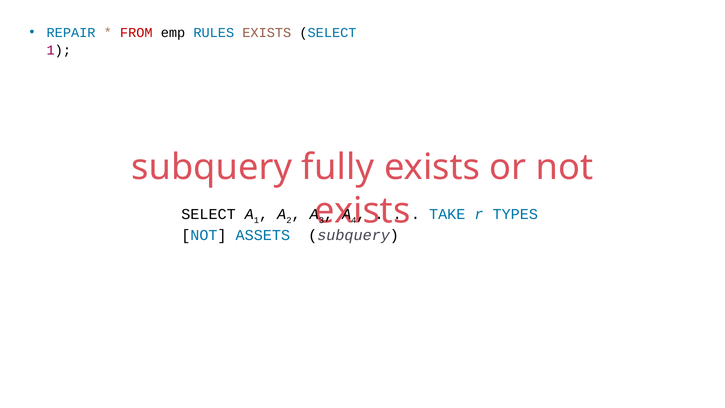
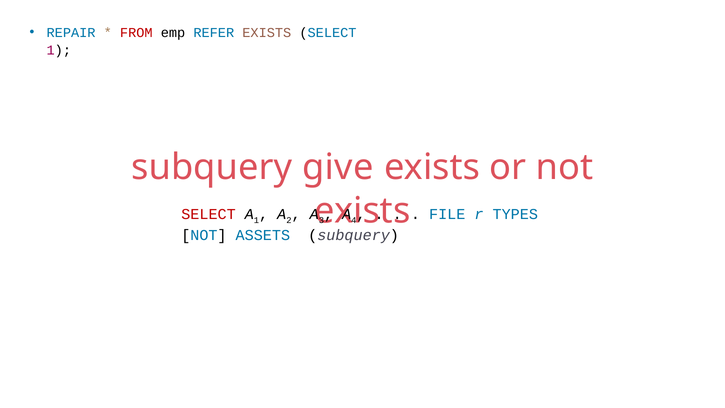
RULES: RULES -> REFER (214, 33)
fully: fully -> give (338, 167)
SELECT colour: black -> red (208, 214)
TAKE: TAKE -> FILE (447, 214)
